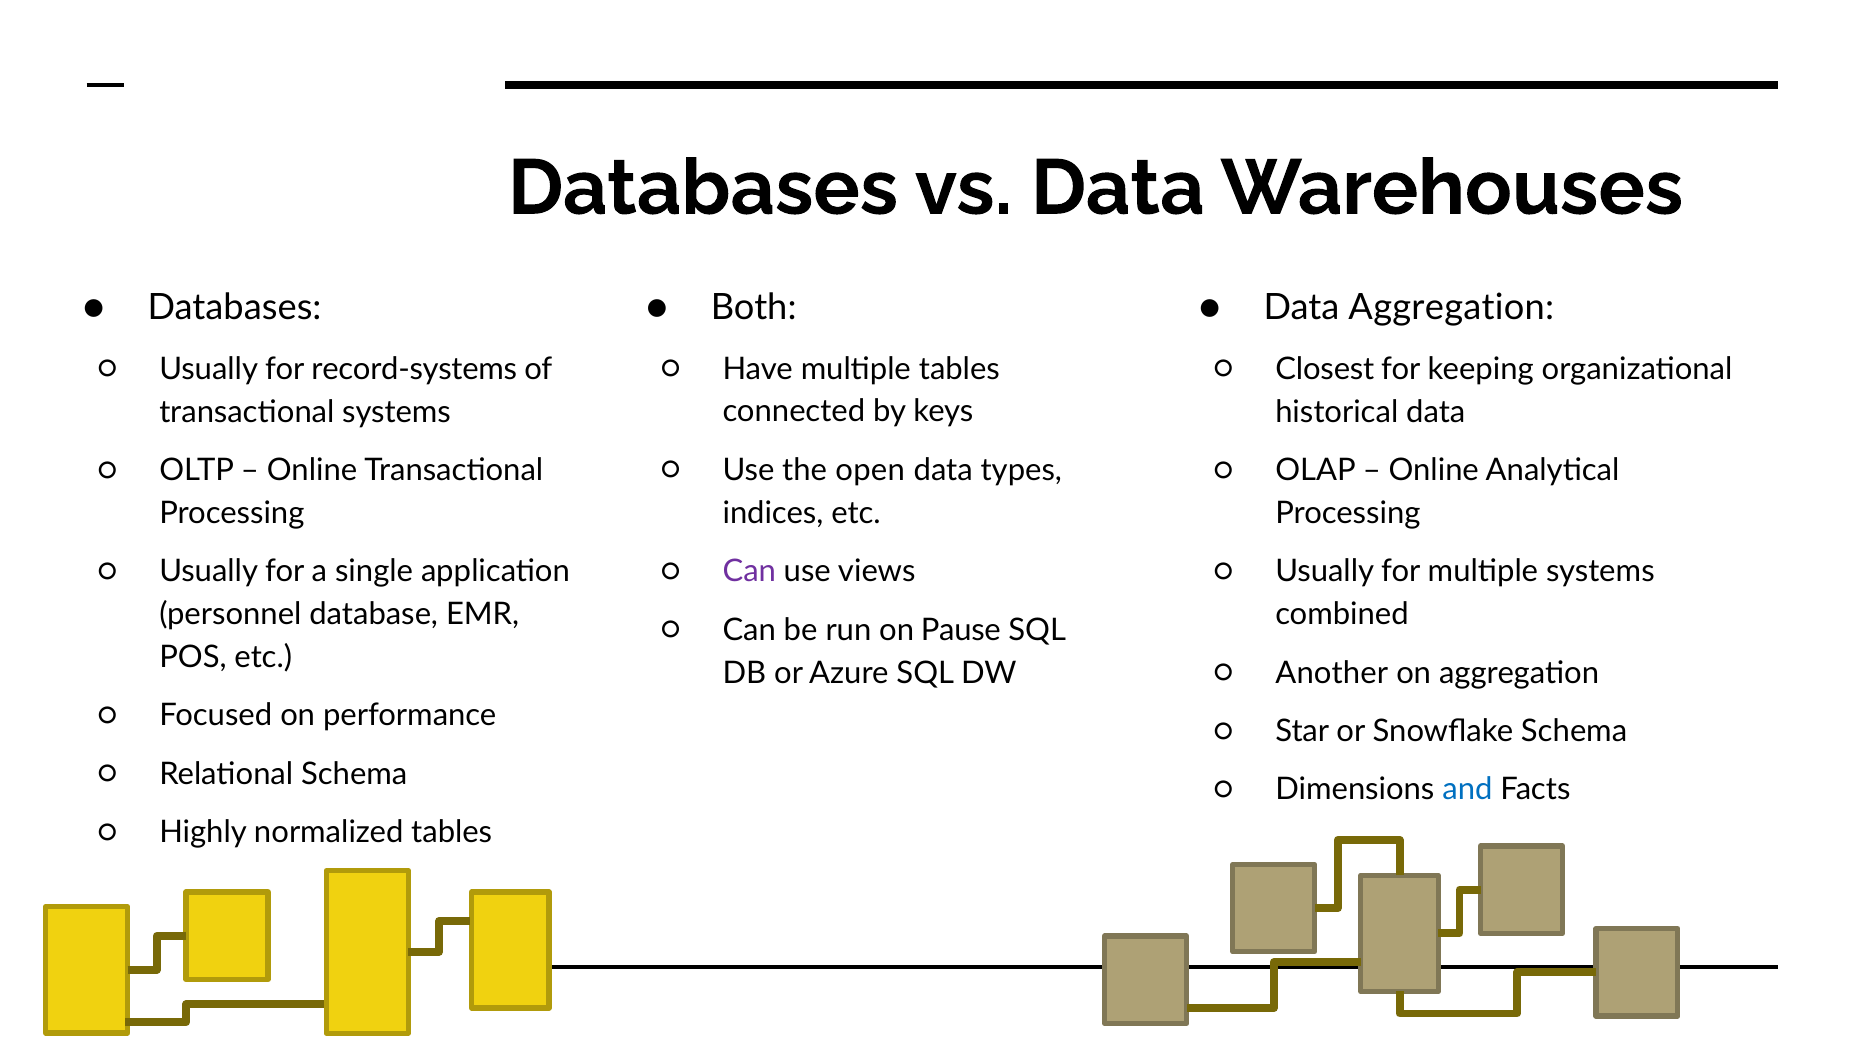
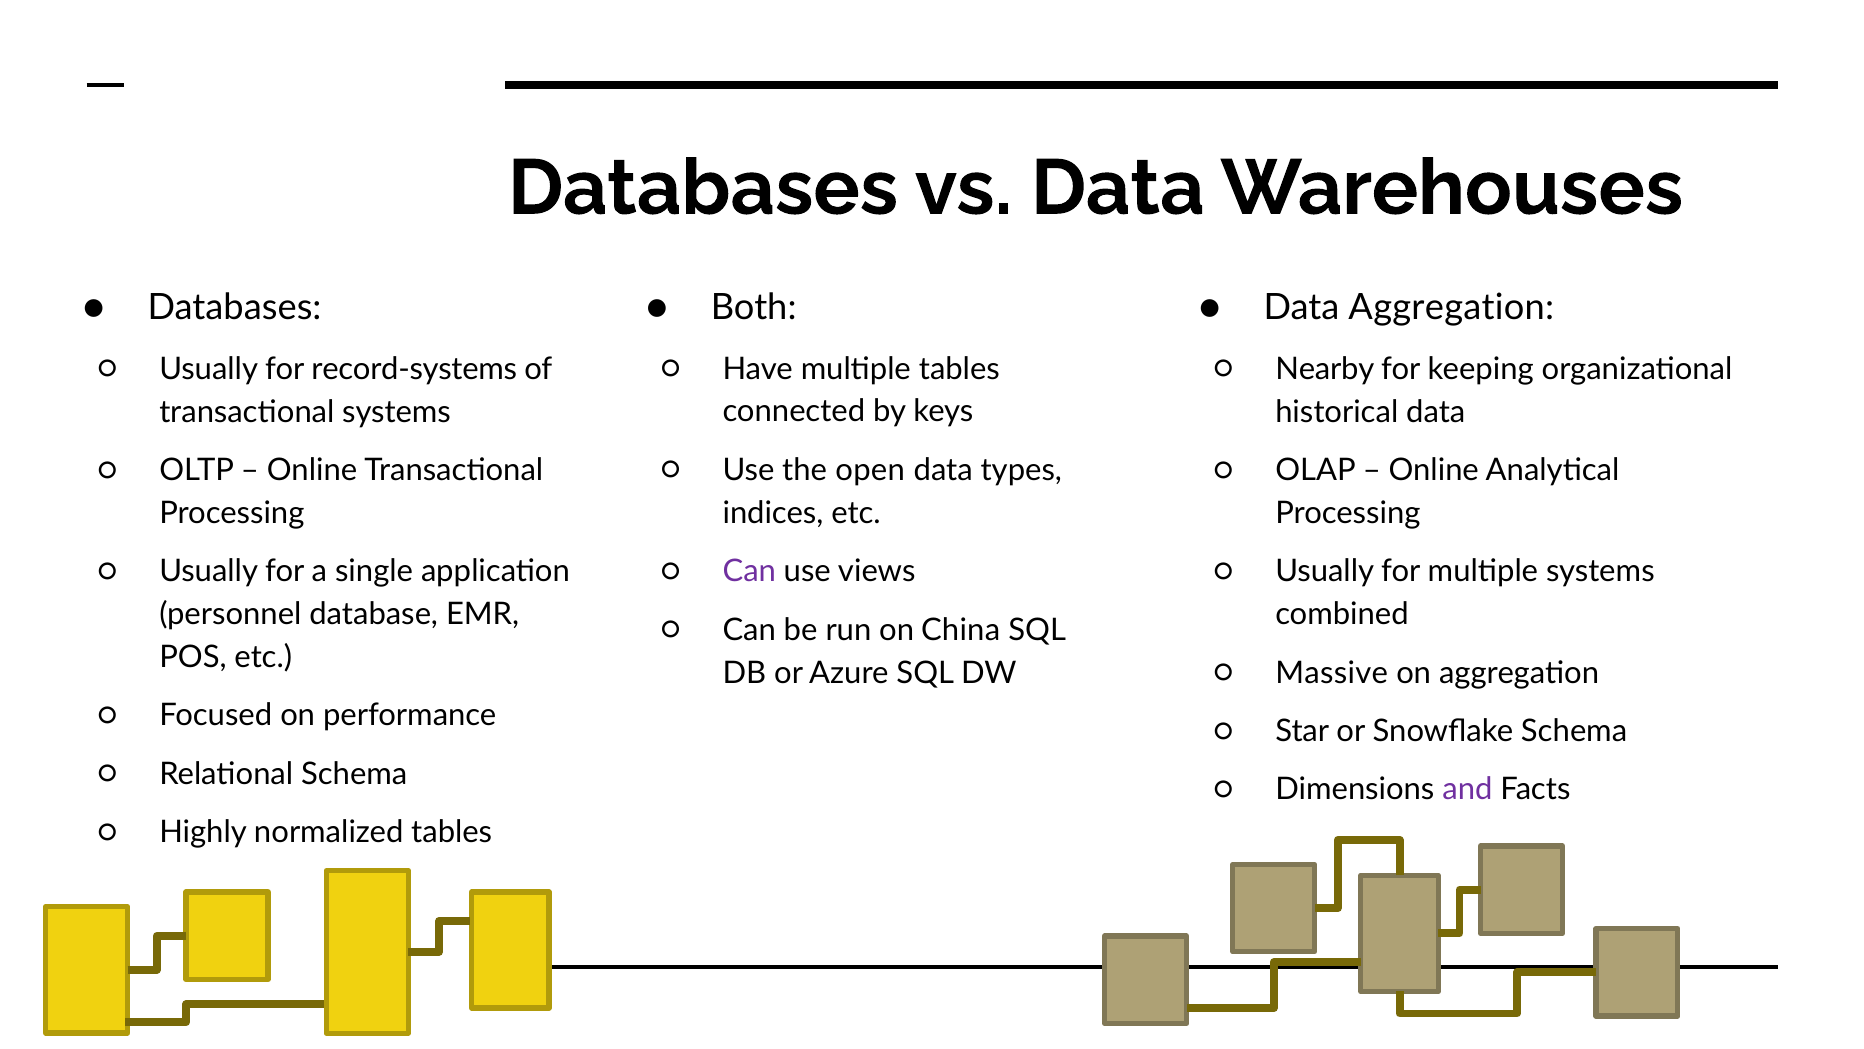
Closest: Closest -> Nearby (1325, 369)
Pause: Pause -> China (961, 630)
Another: Another -> Massive (1332, 673)
and colour: blue -> purple (1467, 789)
